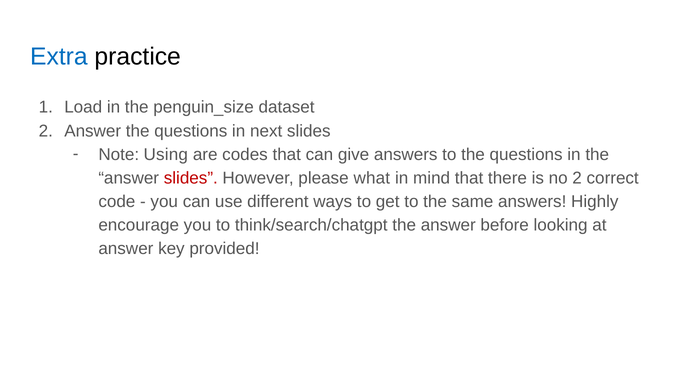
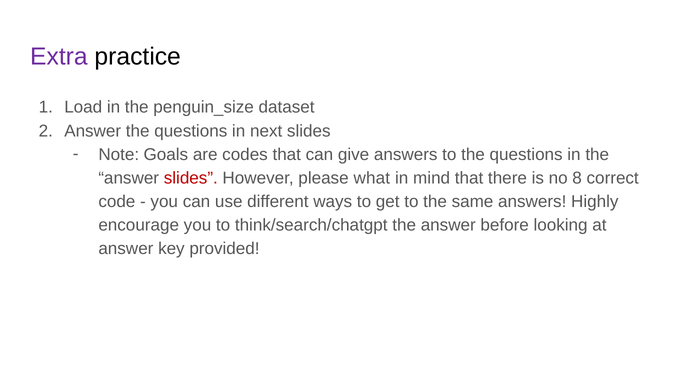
Extra colour: blue -> purple (59, 57)
Using: Using -> Goals (166, 155)
no 2: 2 -> 8 (577, 178)
